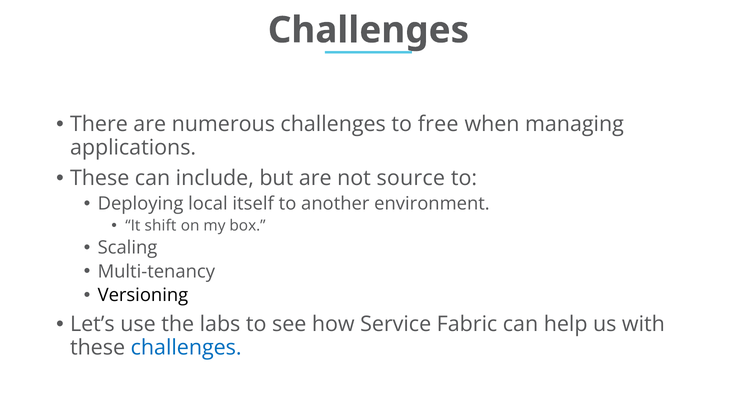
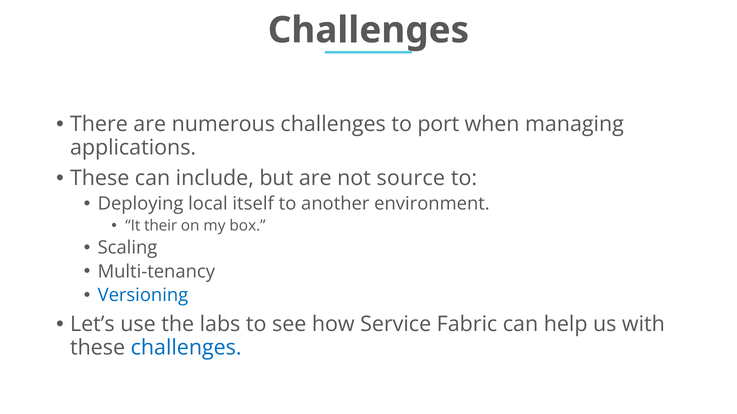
free: free -> port (438, 125)
shift: shift -> their (161, 226)
Versioning colour: black -> blue (143, 296)
